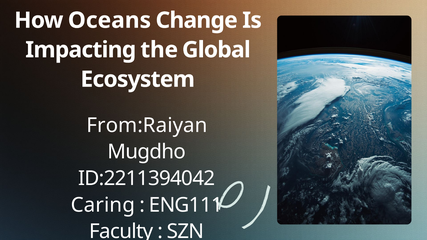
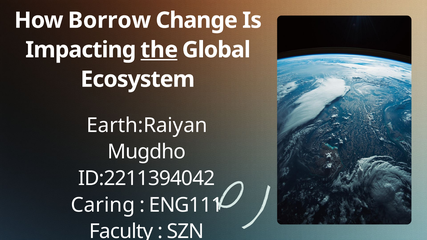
Oceans: Oceans -> Borrow (109, 20)
the underline: none -> present (159, 50)
From:Raiyan: From:Raiyan -> Earth:Raiyan (147, 125)
